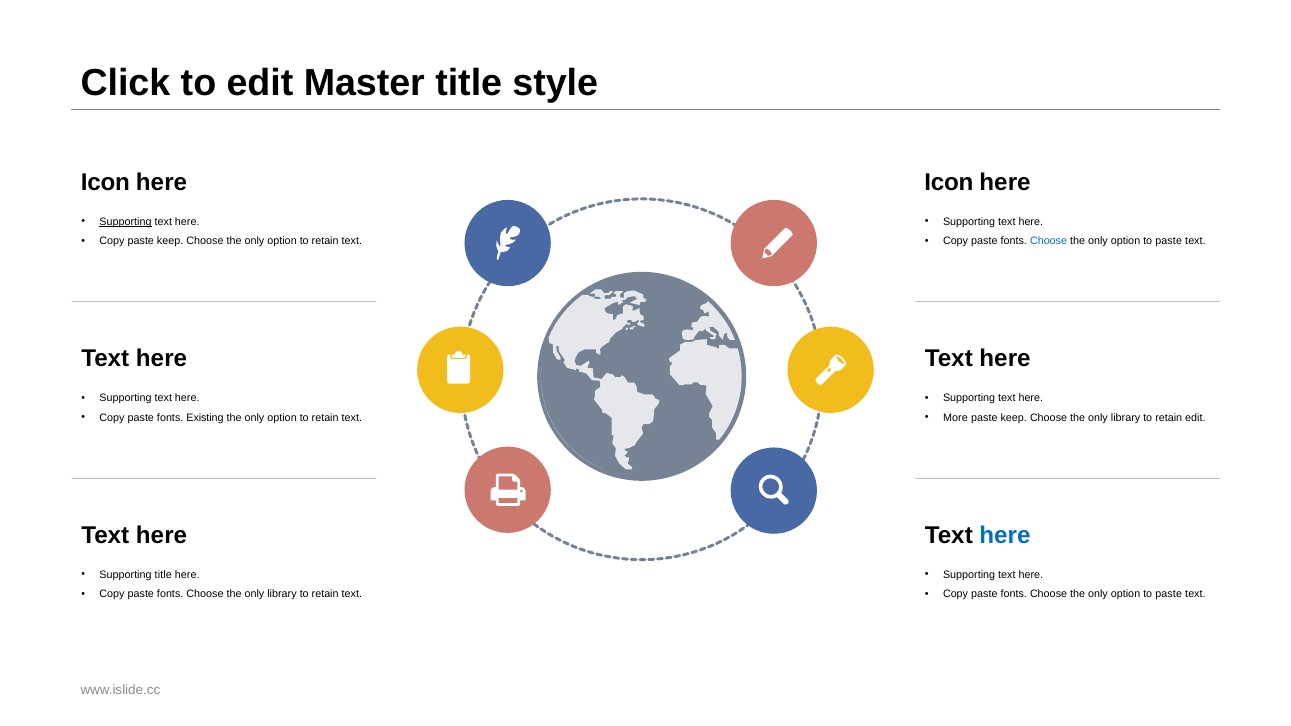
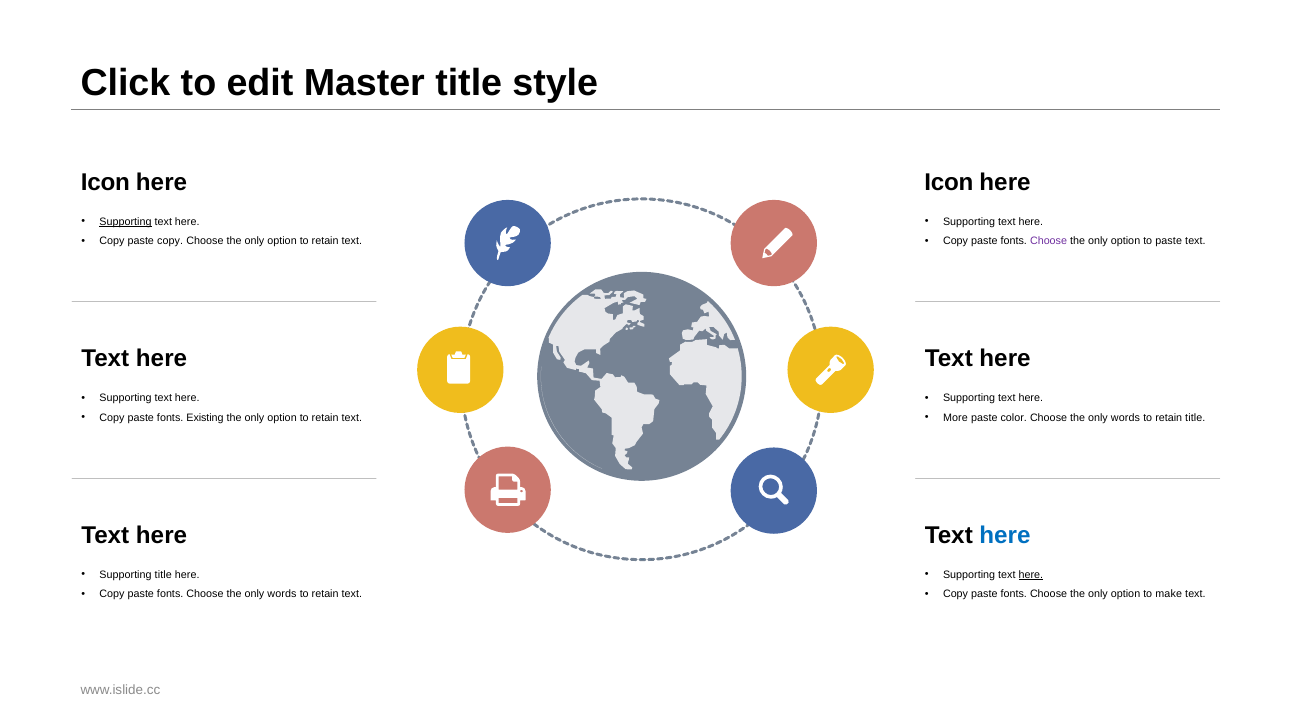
Copy paste keep: keep -> copy (170, 241)
Choose colour: blue -> purple (1049, 241)
keep: keep -> color (1014, 418)
library: library -> words (1126, 418)
retain edit: edit -> title (1195, 418)
here underline: none -> present (1031, 575)
library: library -> words (282, 594)
paste: paste -> make (1169, 594)
